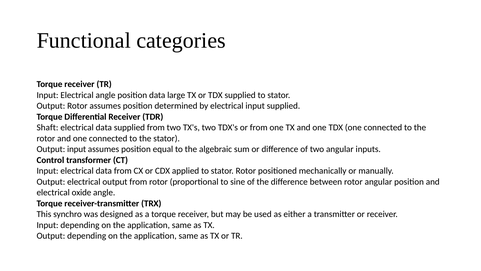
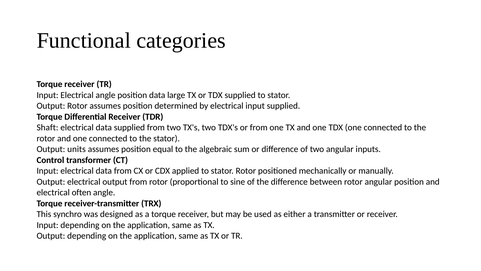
Output input: input -> units (76, 149)
oxide: oxide -> often (81, 192)
